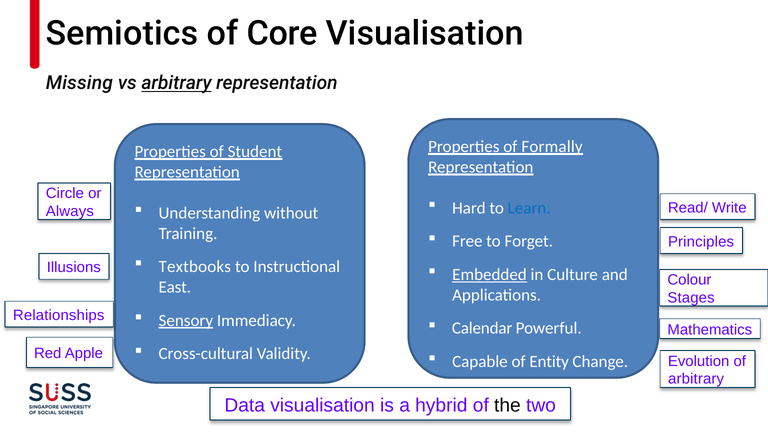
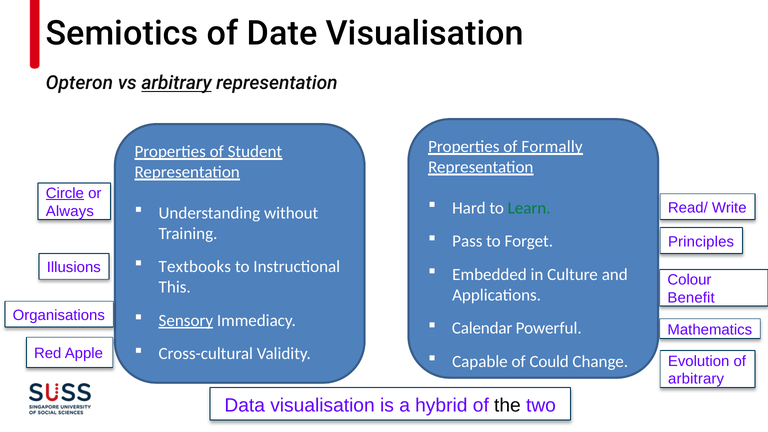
Core: Core -> Date (282, 34)
Missing: Missing -> Opteron (79, 83)
Circle underline: none -> present (65, 193)
Learn colour: blue -> green (529, 208)
Free: Free -> Pass (467, 241)
Embedded underline: present -> none (490, 275)
East: East -> This (175, 287)
Stages: Stages -> Benefit (691, 298)
Relationships: Relationships -> Organisations (59, 315)
Entity: Entity -> Could (549, 362)
